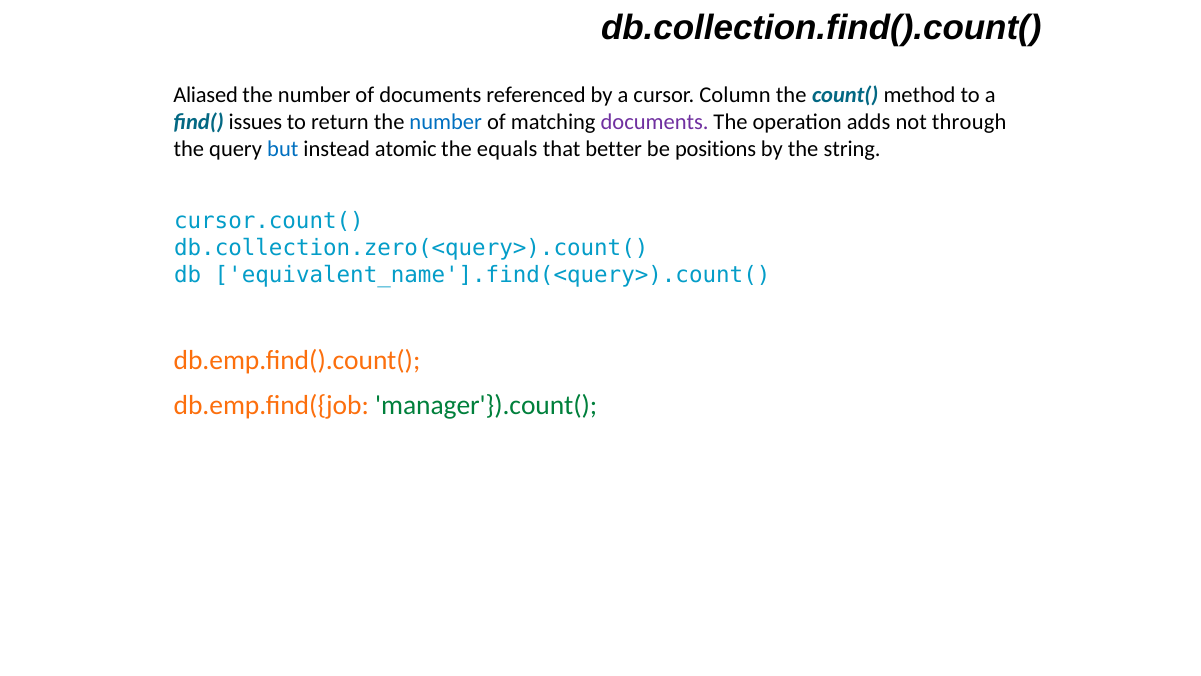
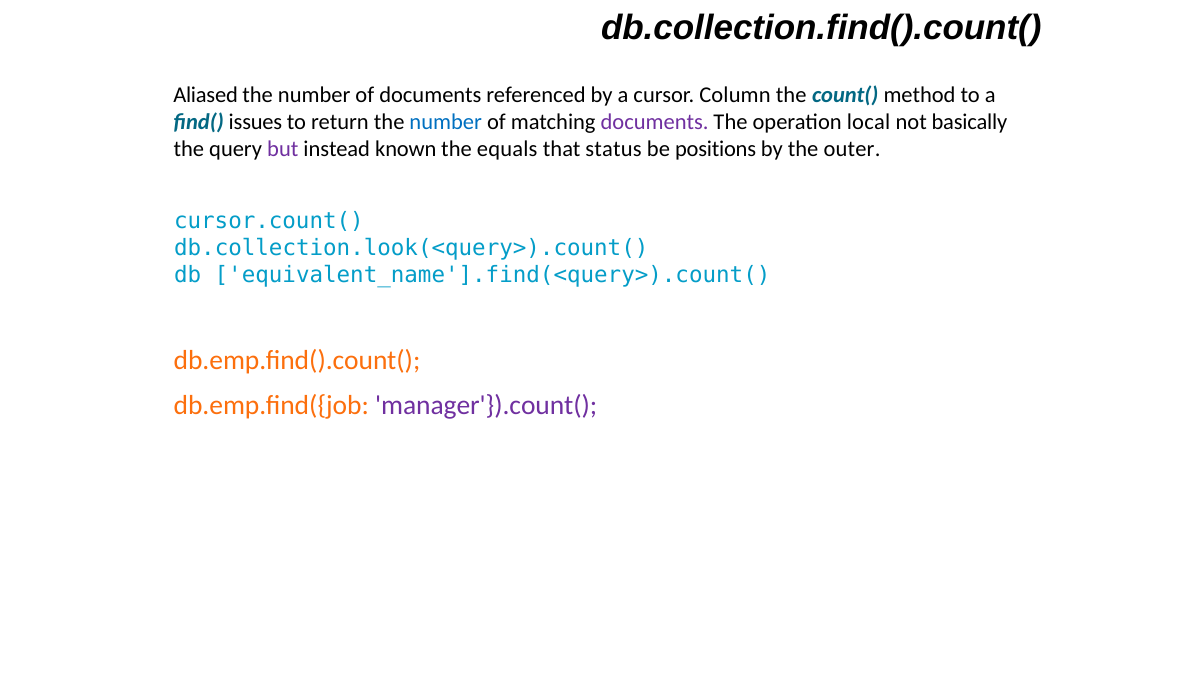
adds: adds -> local (869, 122)
through: through -> basically (969, 122)
but colour: blue -> purple (283, 149)
atomic: atomic -> known (406, 149)
better: better -> status (614, 149)
string: string -> outer (852, 149)
db.collection.zero(<query>).count(: db.collection.zero(<query>).count( -> db.collection.look(<query>).count( (411, 248)
manager'}).count( colour: green -> purple (486, 406)
